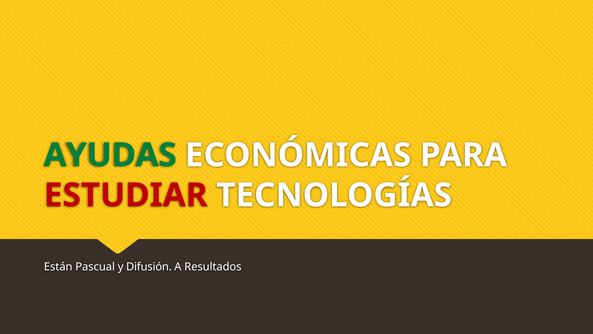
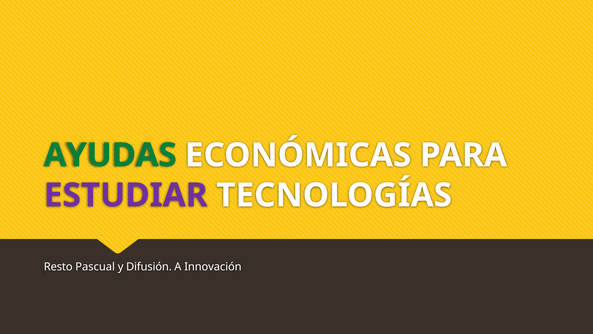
ESTUDIAR colour: red -> purple (126, 195)
Están: Están -> Resto (58, 267)
Resultados: Resultados -> Innovación (213, 267)
